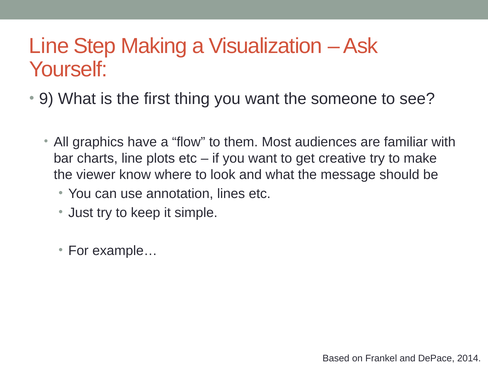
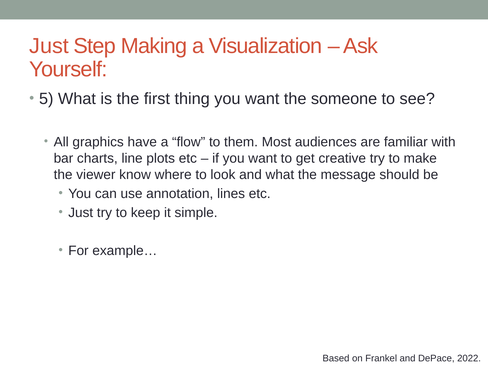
Line: Line -> Just (49, 46)
9: 9 -> 5 (46, 99)
2014: 2014 -> 2022 (469, 358)
